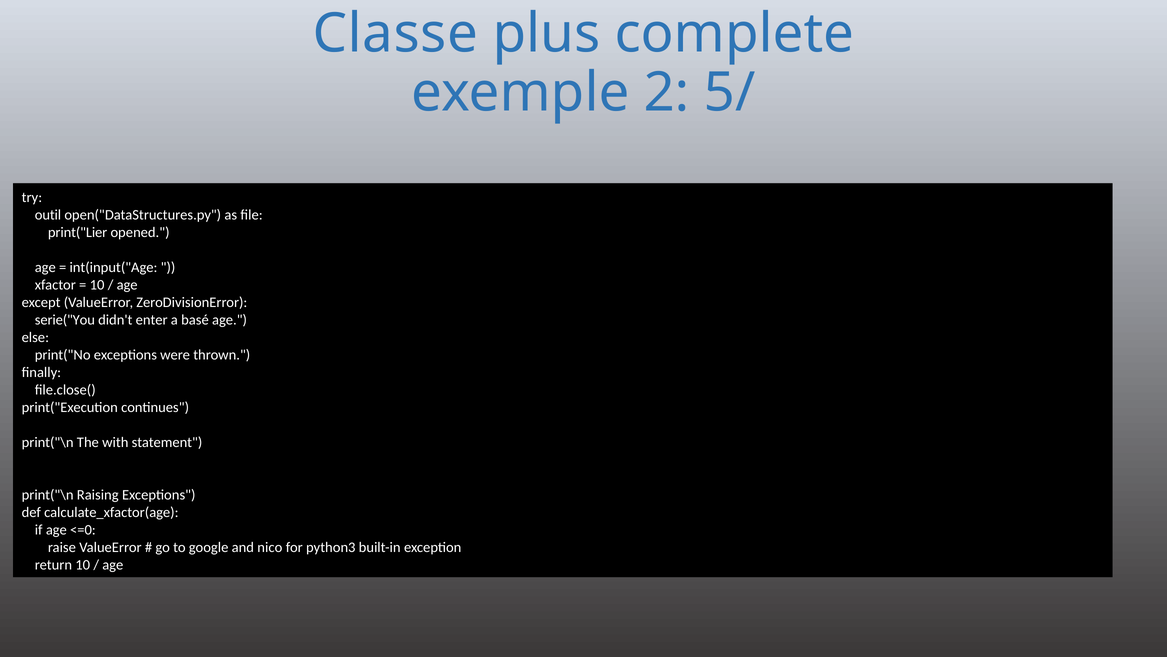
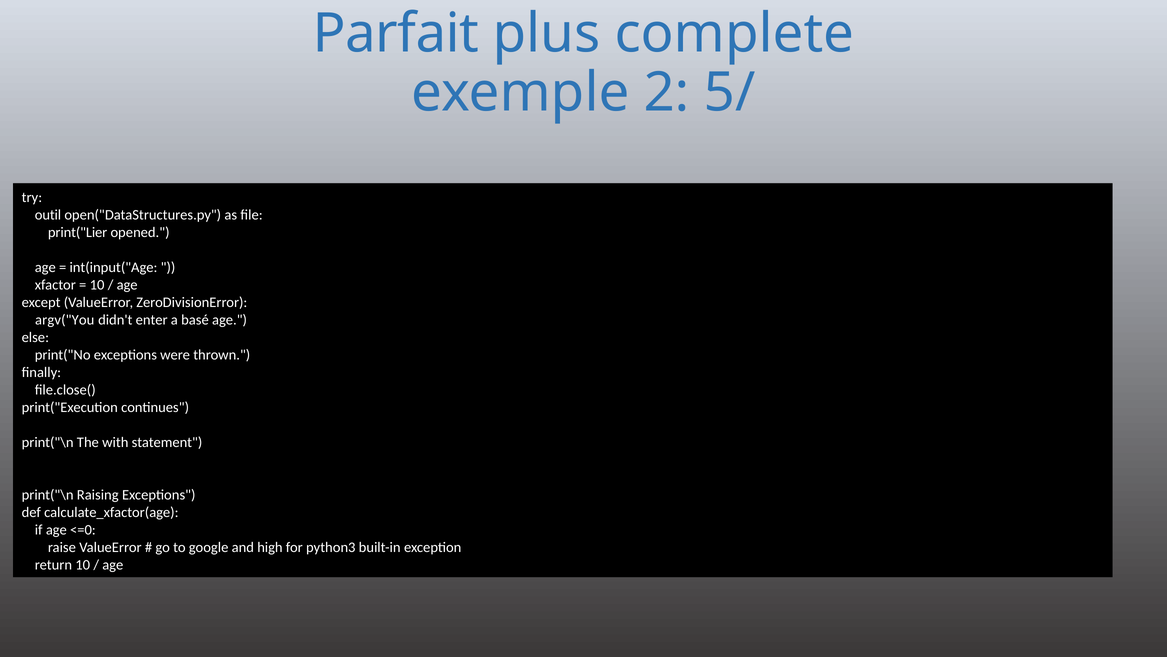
Classe: Classe -> Parfait (396, 34)
serie("You: serie("You -> argv("You (65, 320)
nico: nico -> high (270, 547)
